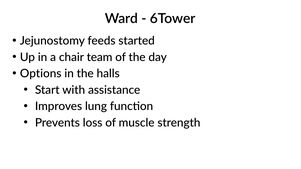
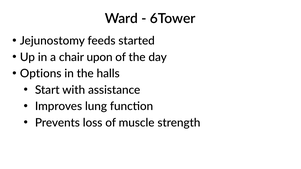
team: team -> upon (100, 57)
